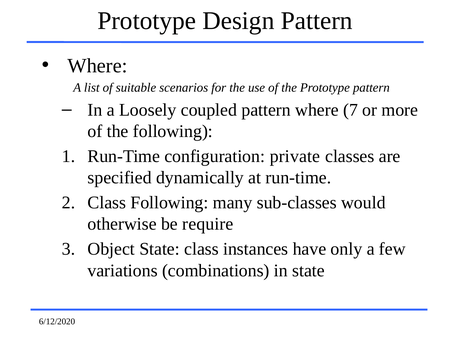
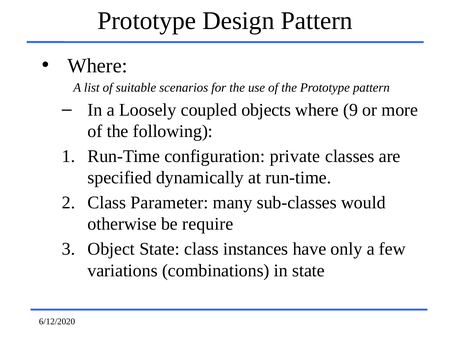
coupled pattern: pattern -> objects (266, 110)
7: 7 -> 9 (351, 110)
Class Following: Following -> Parameter (169, 202)
